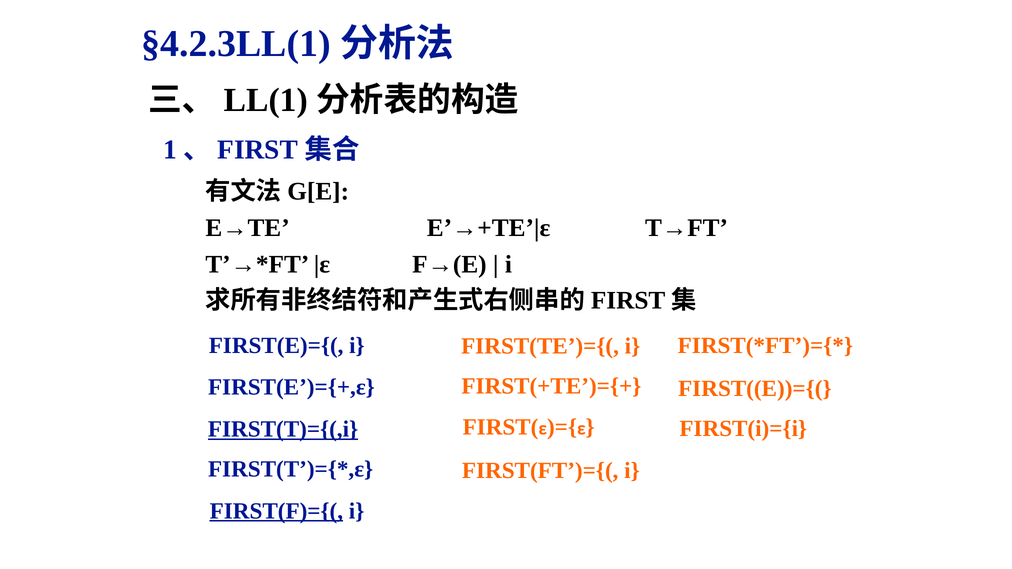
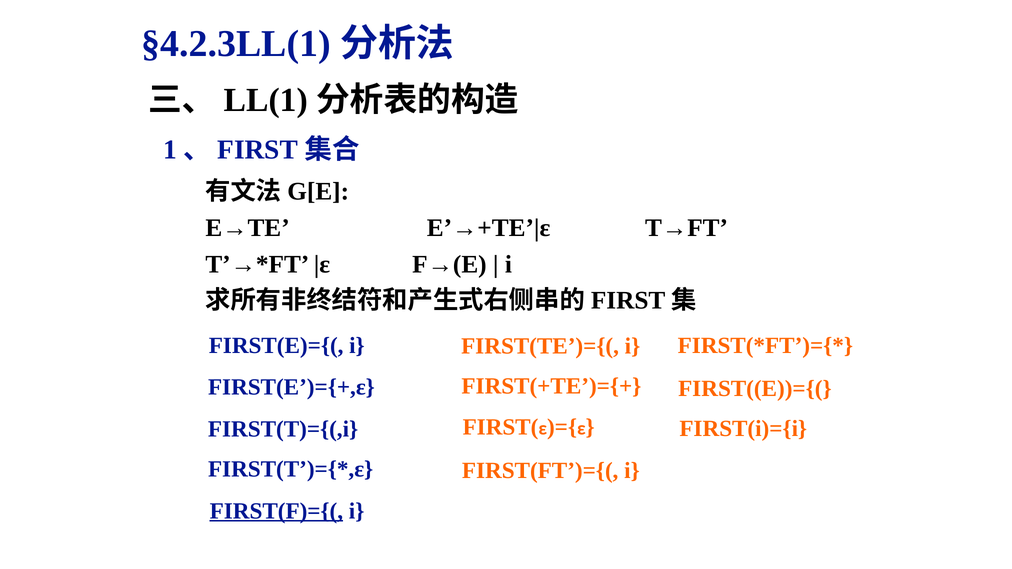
FIRST(T)={(,i underline: present -> none (283, 429)
